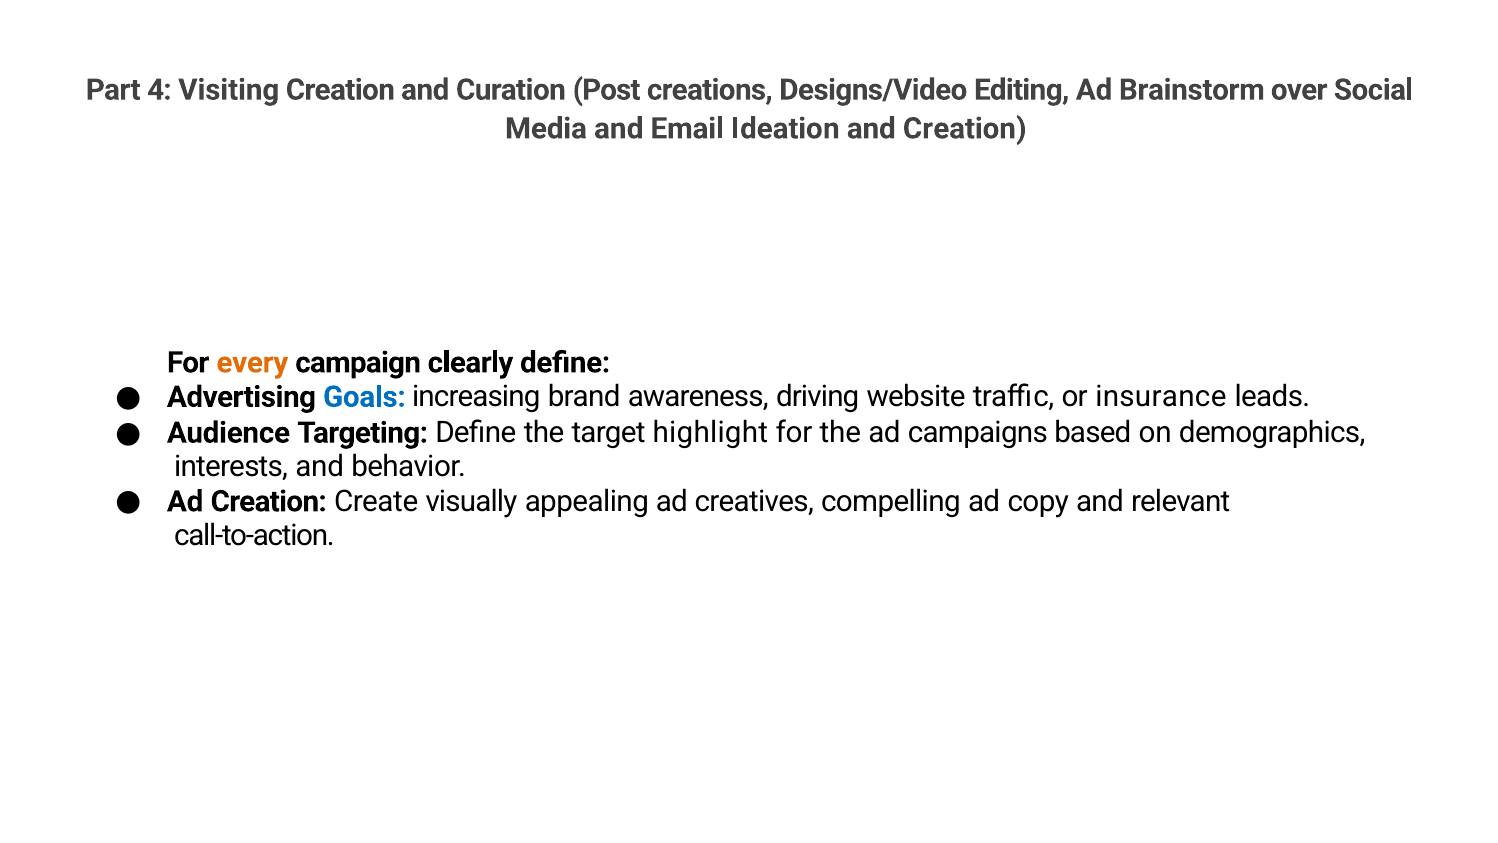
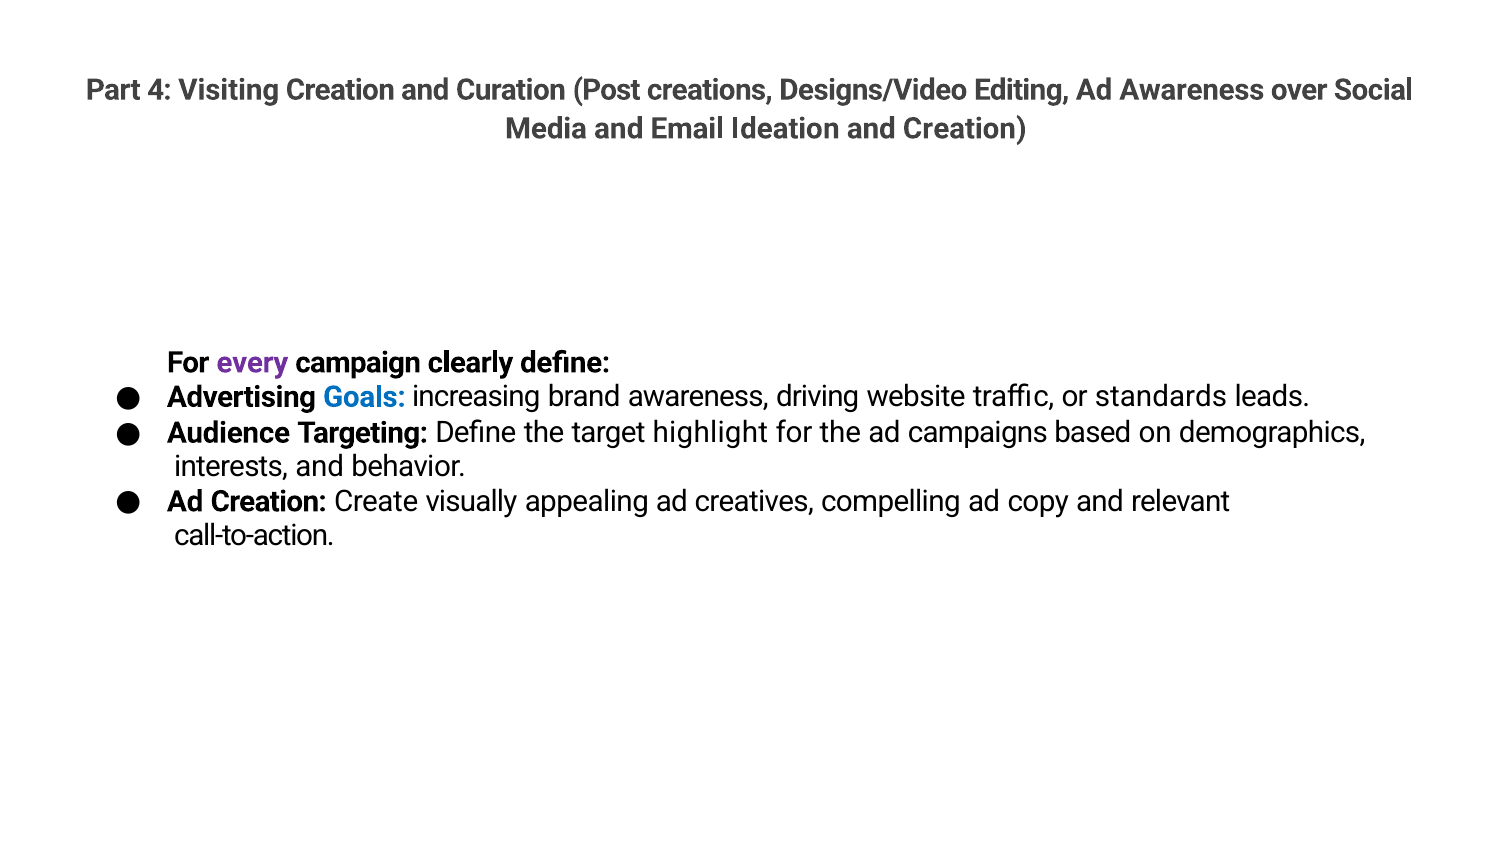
Ad Brainstorm: Brainstorm -> Awareness (1192, 90)
every colour: orange -> purple (252, 362)
insurance: insurance -> standards (1161, 397)
